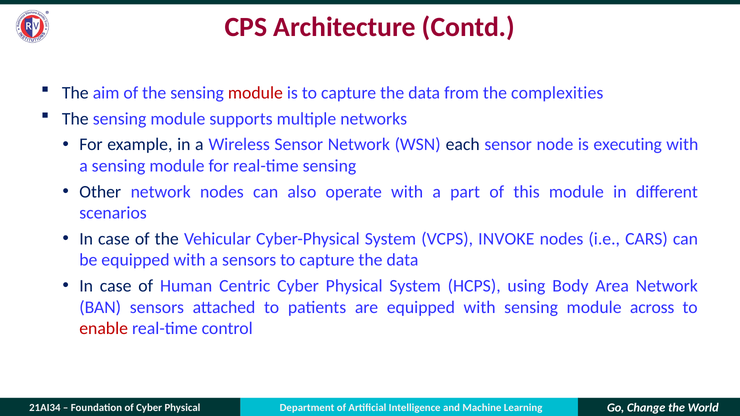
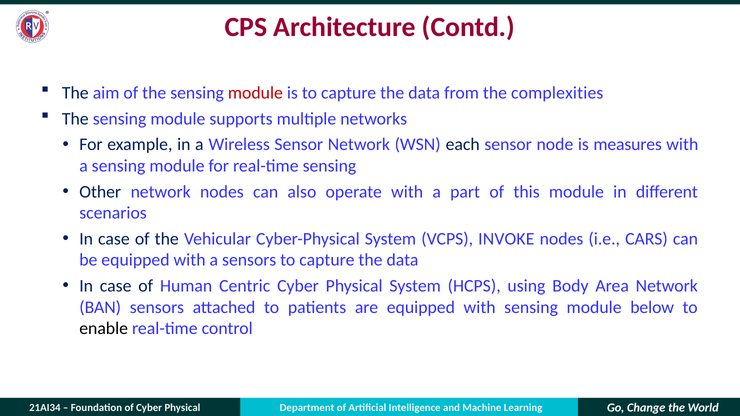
executing: executing -> measures (628, 145)
across: across -> below (652, 307)
enable colour: red -> black (104, 329)
